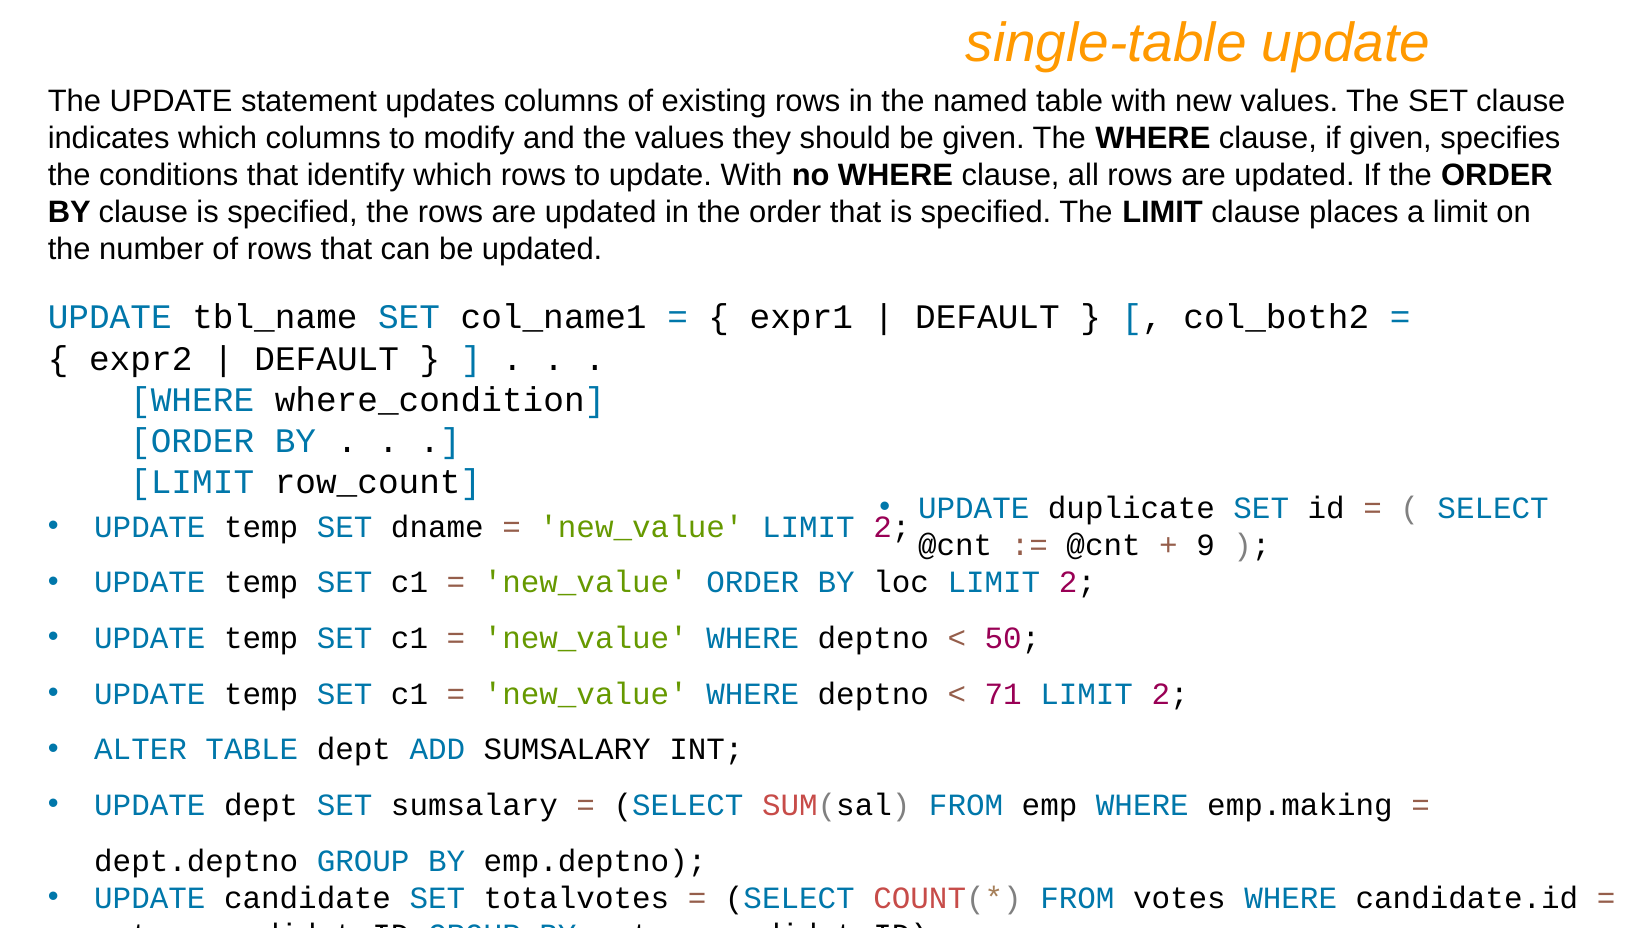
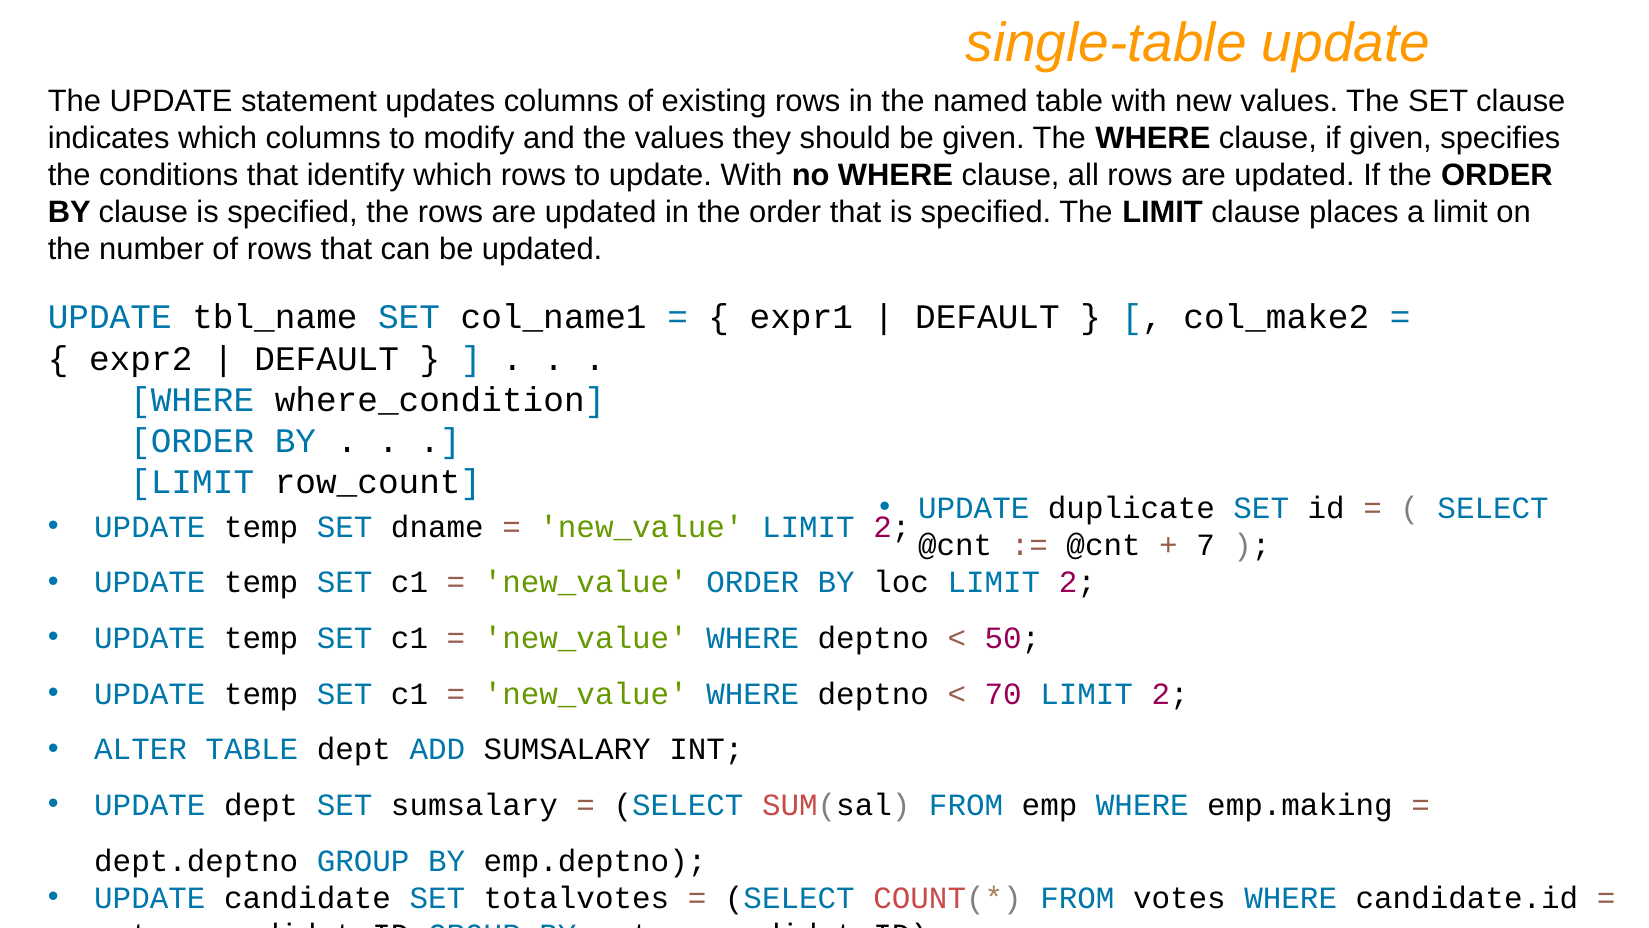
col_both2: col_both2 -> col_make2 (1276, 317)
9: 9 -> 7 (1206, 545)
71: 71 -> 70 (1003, 694)
